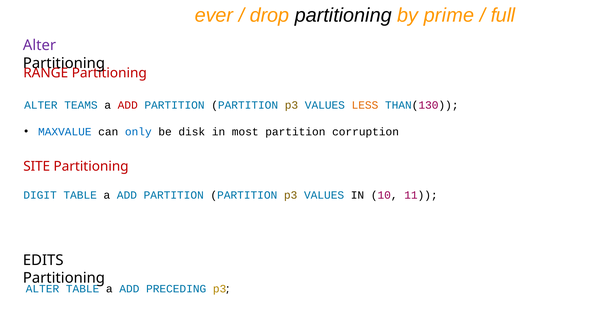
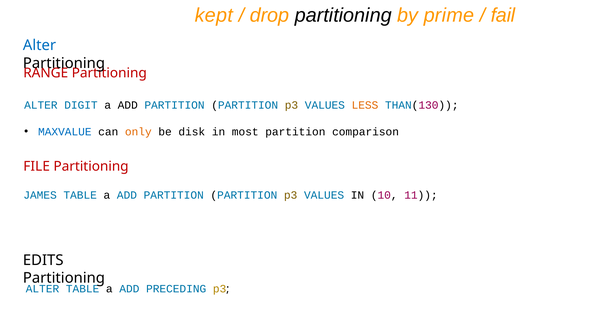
ever: ever -> kept (214, 15)
full: full -> fail (503, 15)
Alter colour: purple -> blue (39, 45)
TEAMS: TEAMS -> DIGIT (81, 105)
ADD colour: red -> black (128, 105)
only colour: blue -> orange (138, 132)
corruption: corruption -> comparison (366, 132)
SITE: SITE -> FILE (37, 167)
DIGIT: DIGIT -> JAMES (40, 195)
